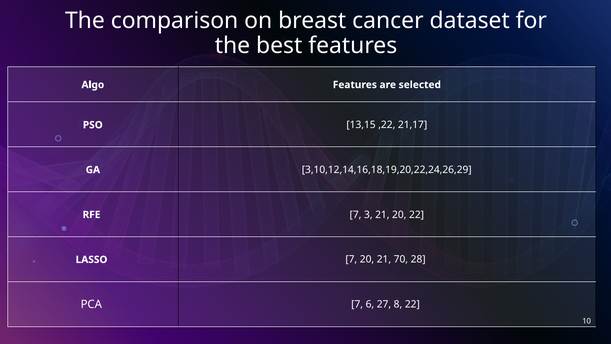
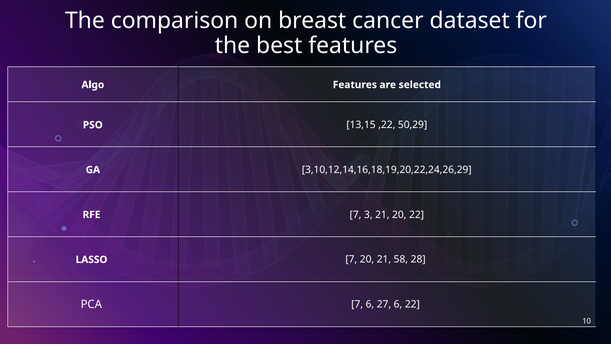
21,17: 21,17 -> 50,29 (413, 125)
70: 70 -> 58 (401, 259)
27 8: 8 -> 6 (398, 304)
